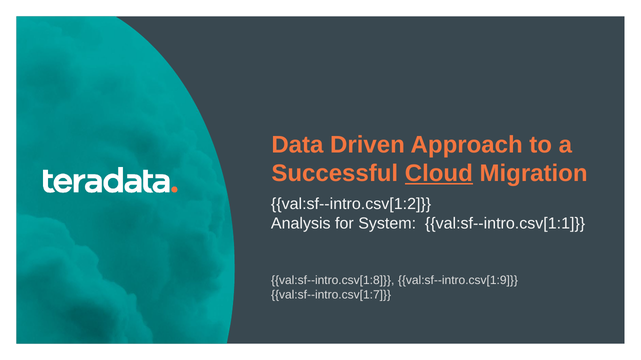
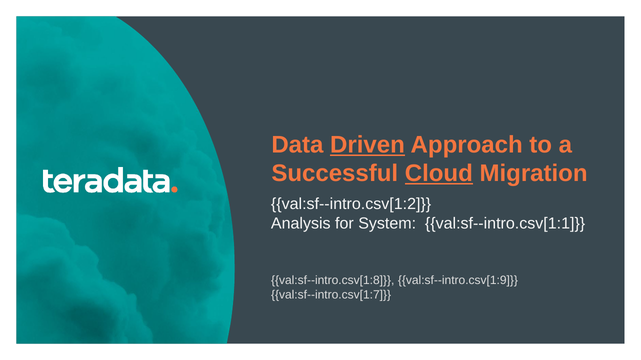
Driven underline: none -> present (367, 145)
